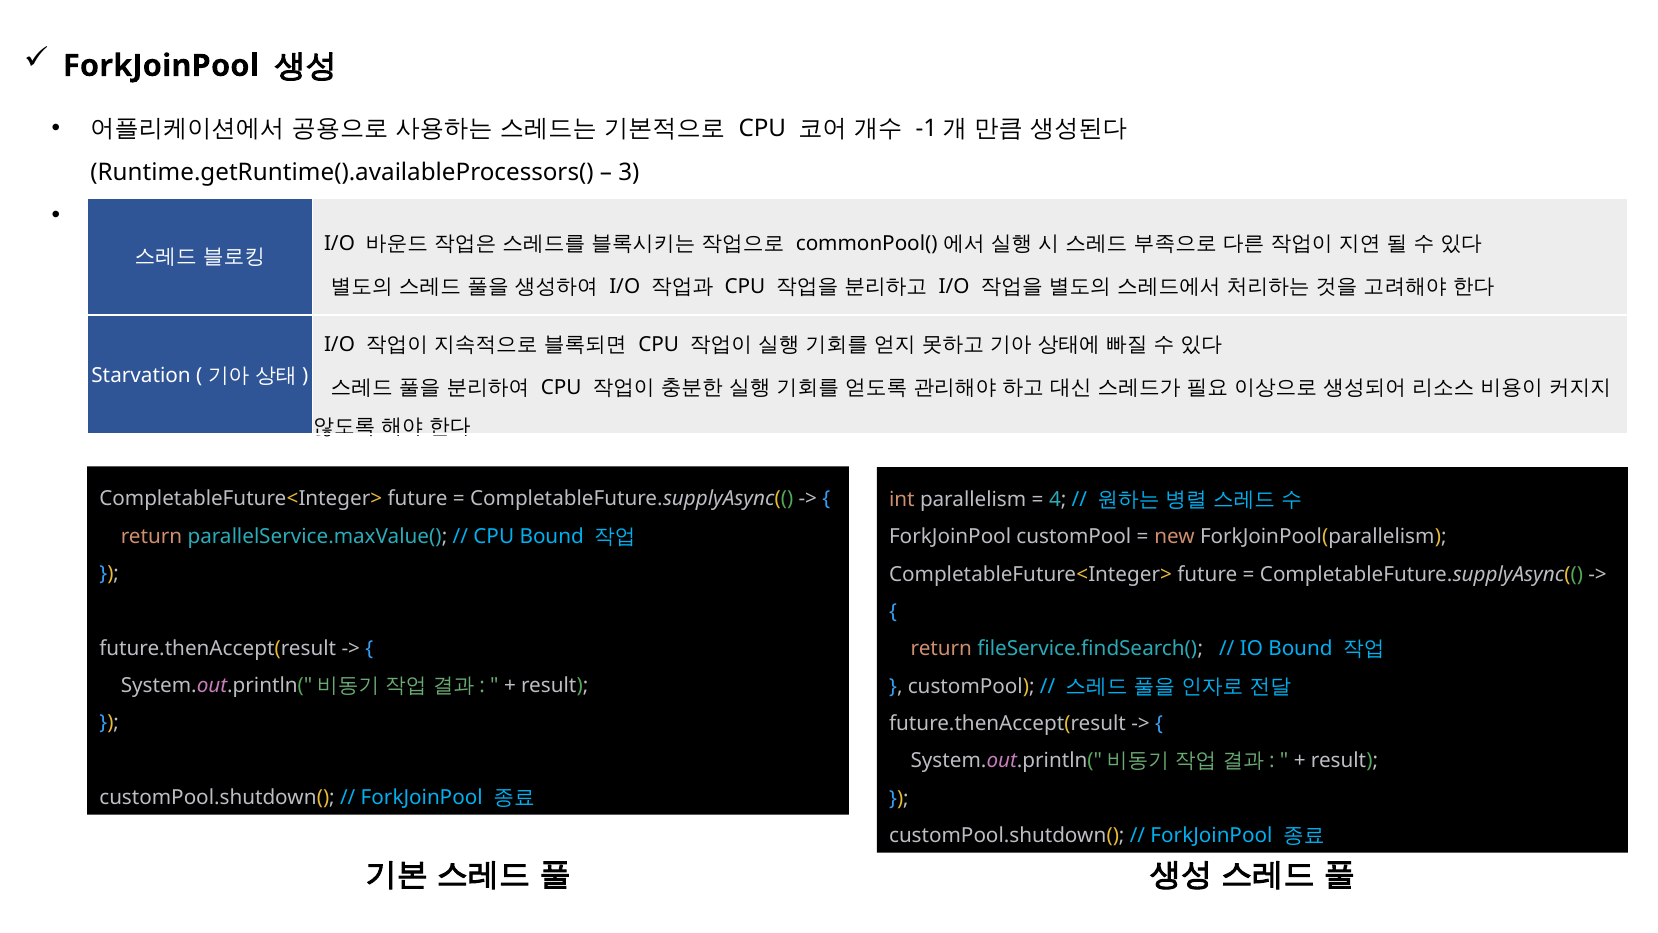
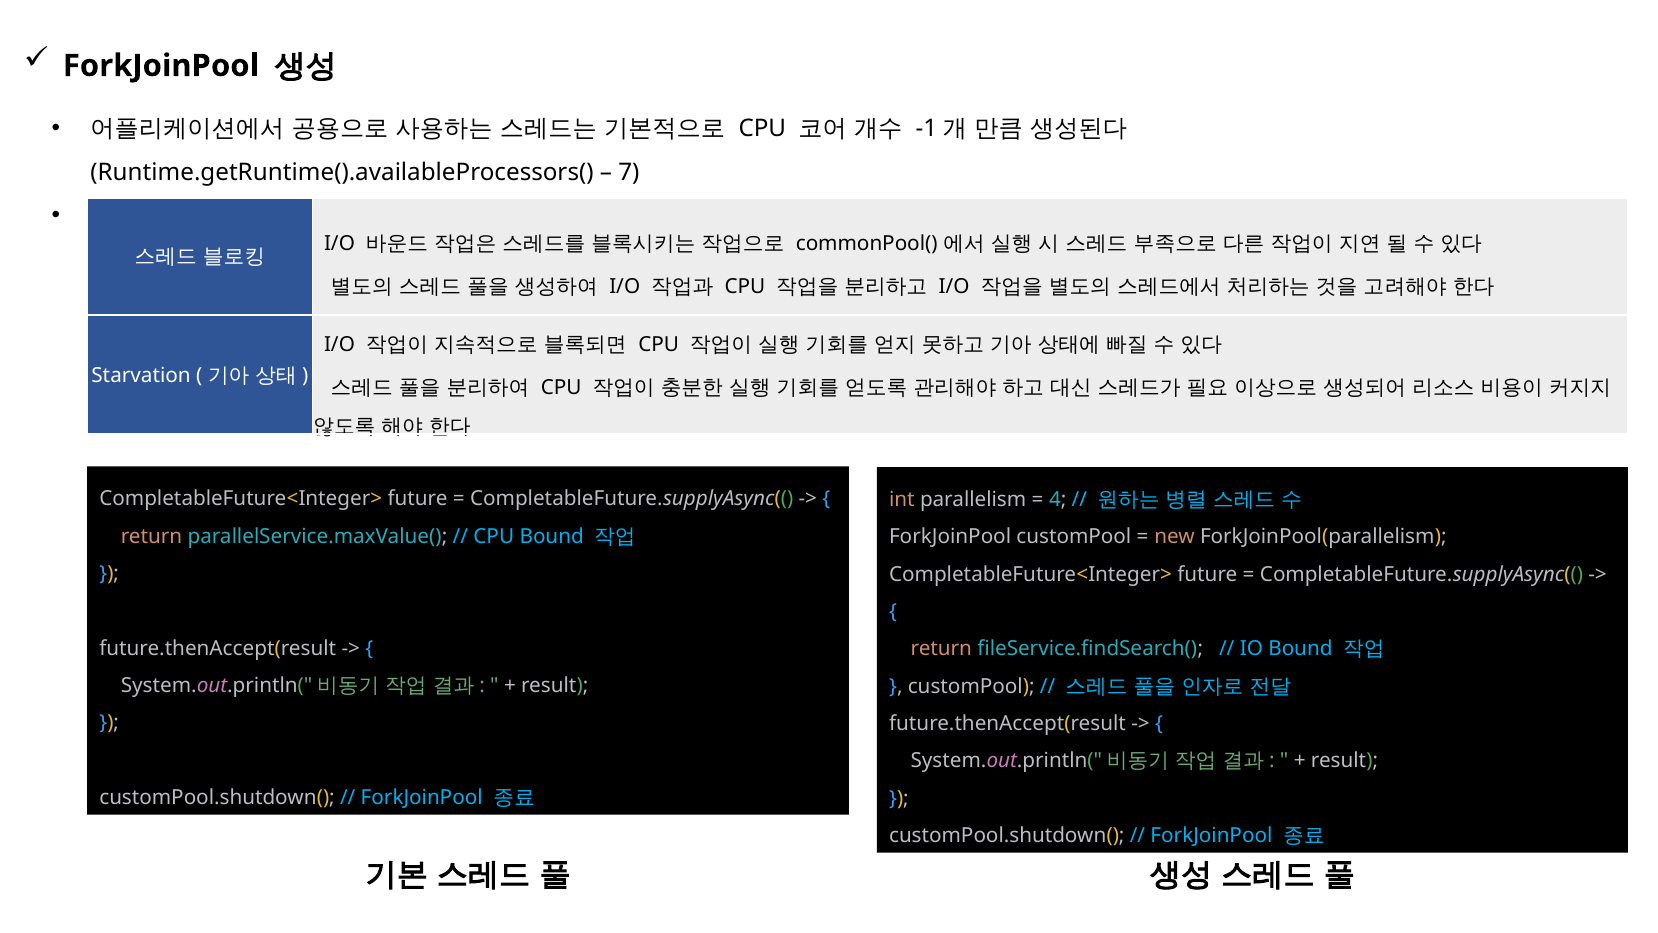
3: 3 -> 7 (629, 172)
